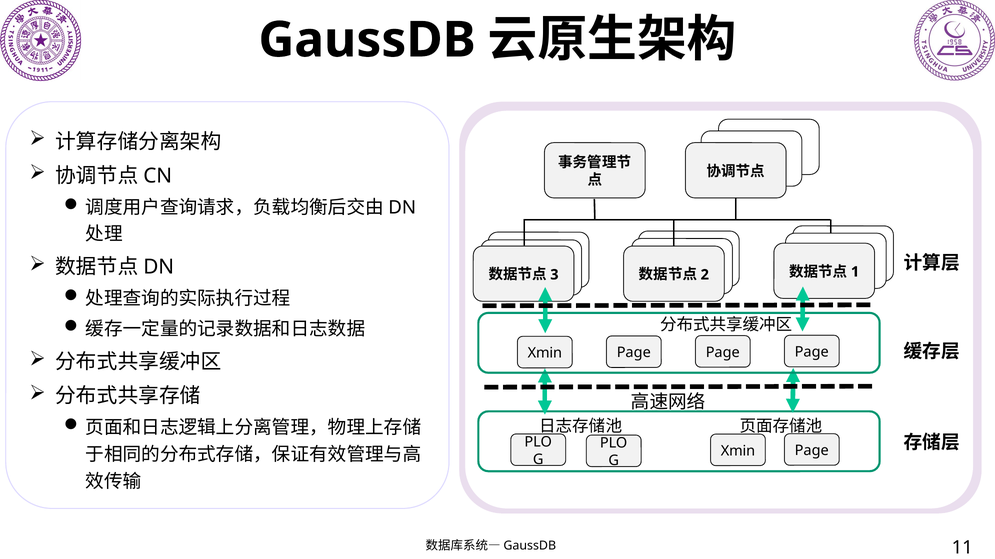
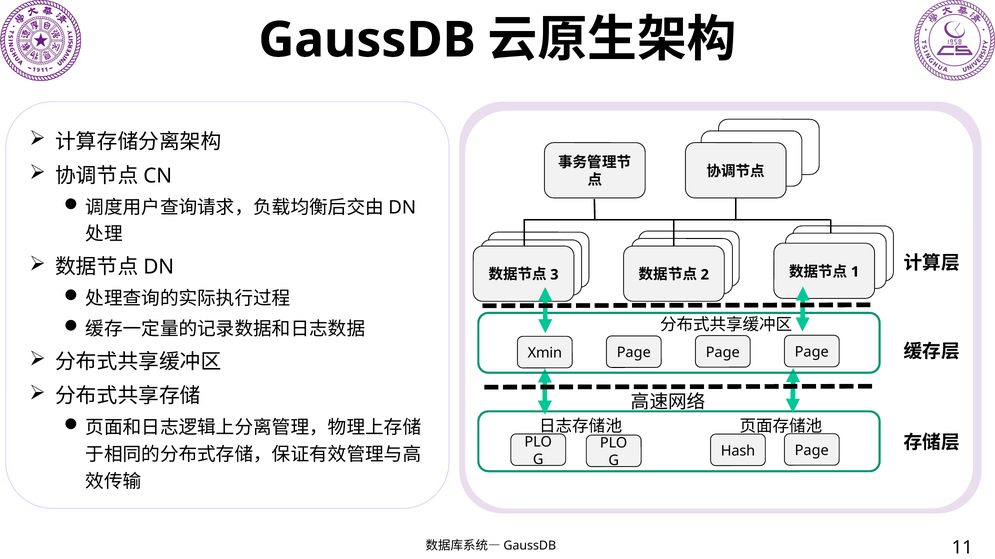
Xmin: Xmin -> Hash (738, 451)
